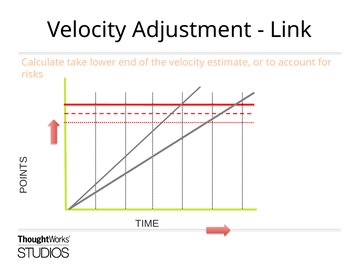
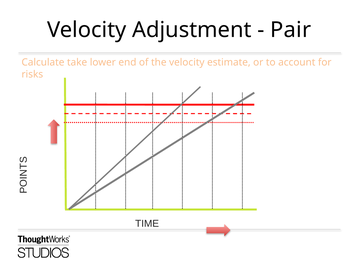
Link: Link -> Pair (291, 30)
